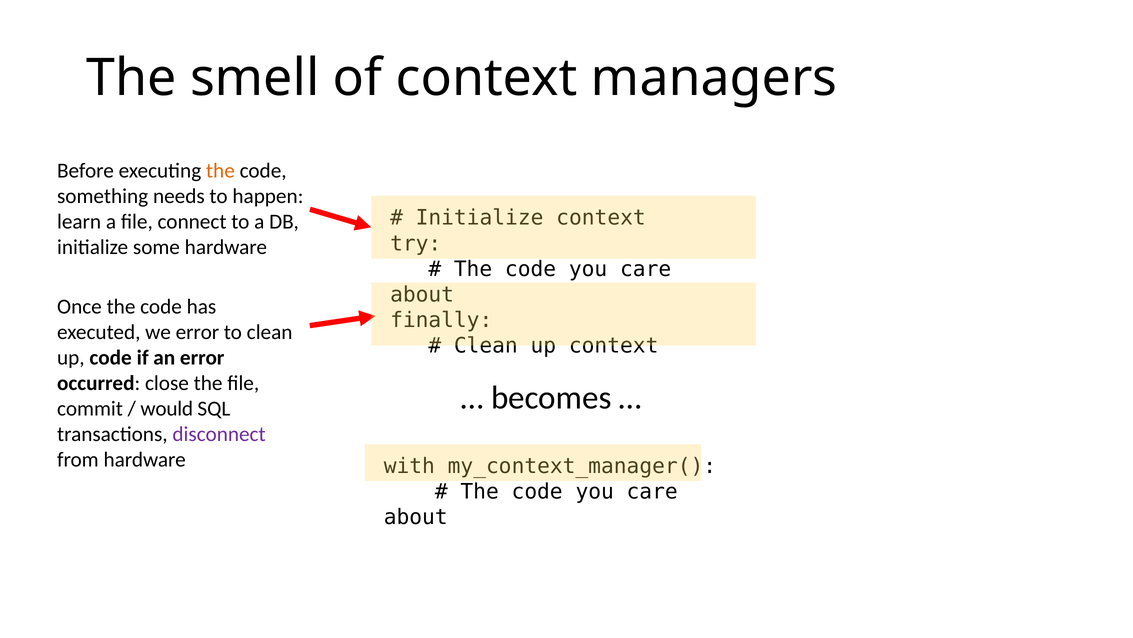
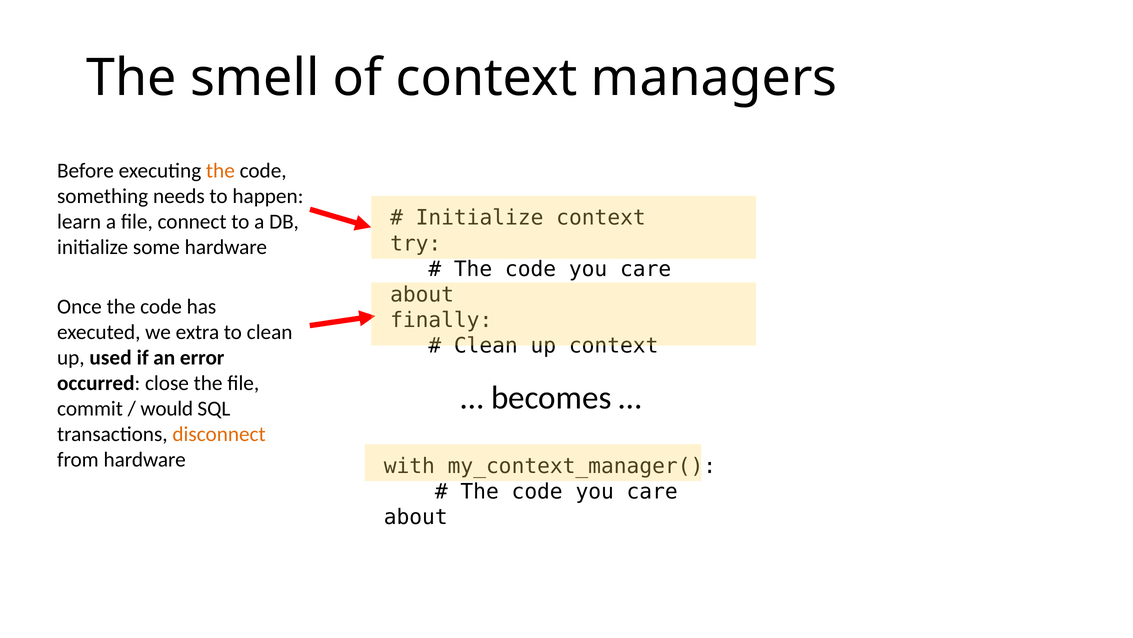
we error: error -> extra (197, 332)
up code: code -> used (111, 357)
disconnect colour: purple -> orange (219, 434)
